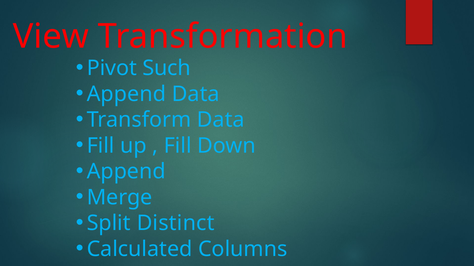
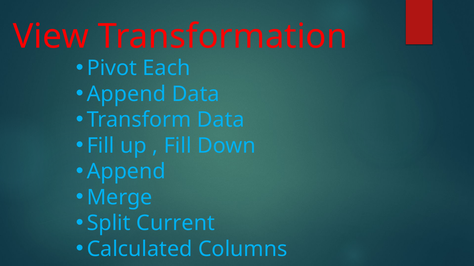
Such: Such -> Each (166, 68)
Distinct: Distinct -> Current (176, 224)
